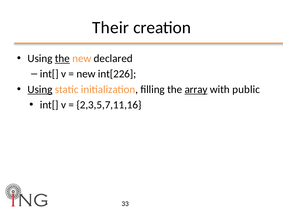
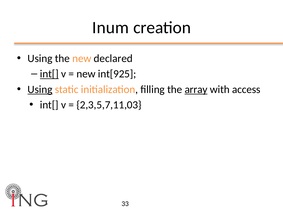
Their: Their -> Inum (111, 27)
the underline: present -> none (62, 58)
int[ underline: none -> present (49, 74)
int[226: int[226 -> int[925 (117, 74)
public: public -> access (246, 89)
2,3,5,7,11,16: 2,3,5,7,11,16 -> 2,3,5,7,11,03 (109, 104)
